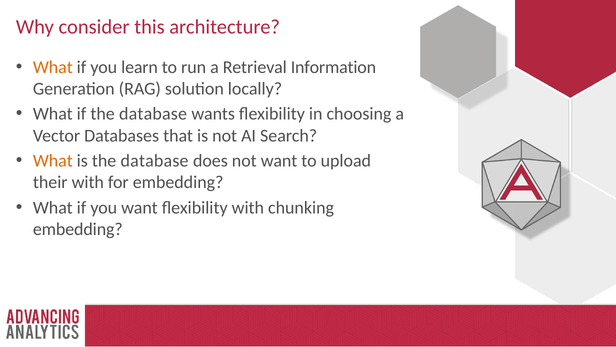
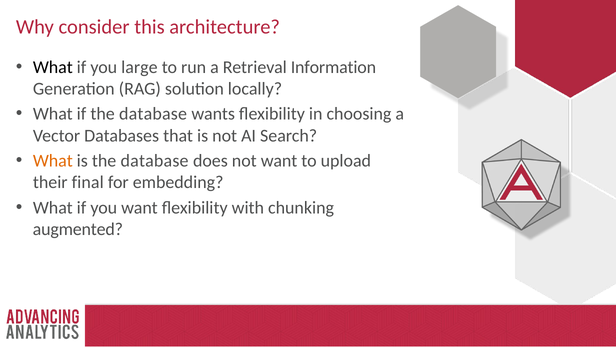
What colour: orange -> black (53, 67)
learn: learn -> large (139, 67)
their with: with -> final (88, 182)
embedding: embedding -> augmented (78, 229)
